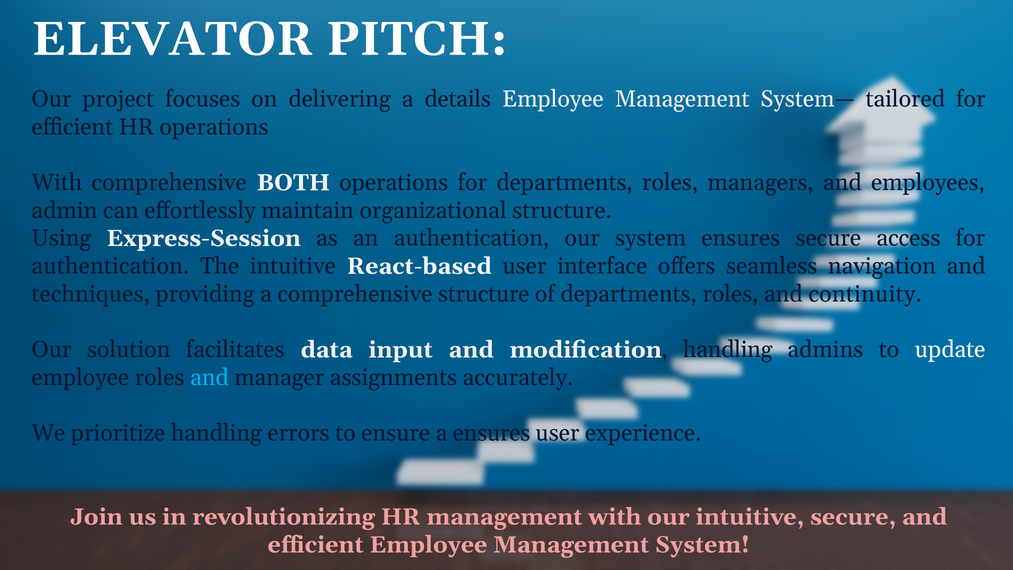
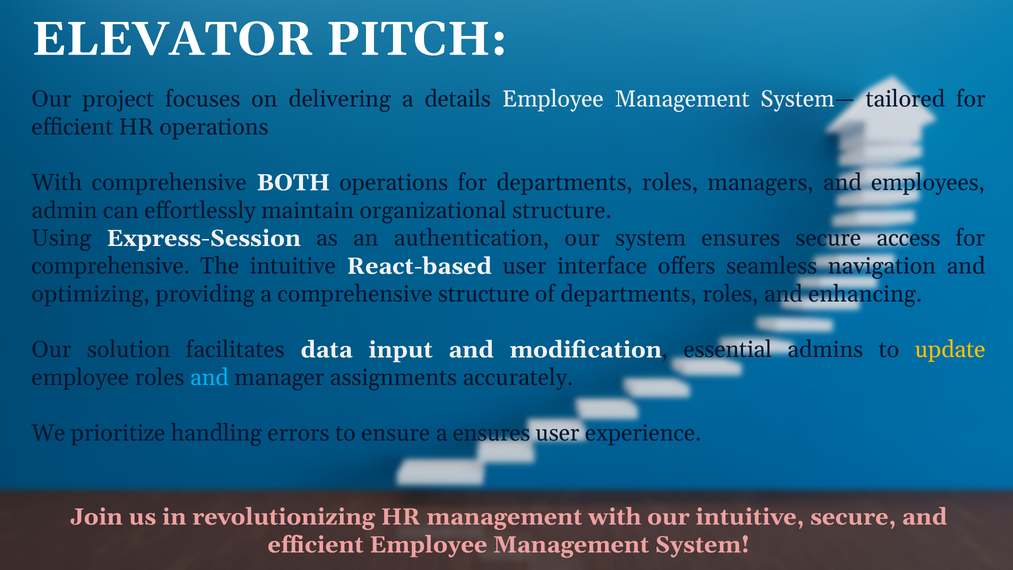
authentication: authentication -> comprehensive (111, 266)
techniques: techniques -> optimizing (91, 294)
continuity: continuity -> enhancing (865, 294)
modification handling: handling -> essential (728, 350)
update colour: white -> yellow (950, 350)
